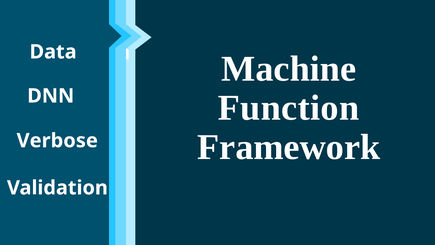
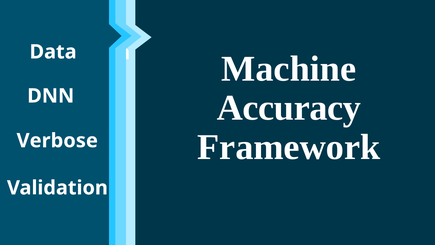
Function: Function -> Accuracy (289, 108)
